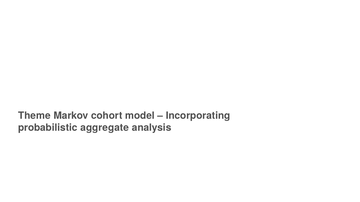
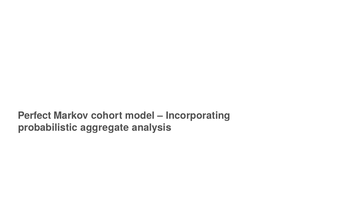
Theme: Theme -> Perfect (34, 116)
